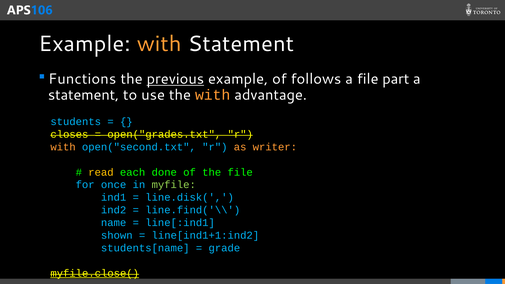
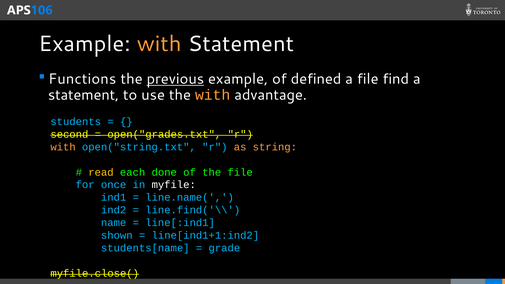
follows: follows -> defined (316, 79)
part: part -> find (396, 79)
closes: closes -> second (69, 134)
open("second.txt: open("second.txt -> open("string.txt (139, 147)
writer: writer -> string (275, 147)
myfile colour: light green -> white (174, 185)
line.disk(: line.disk( -> line.name( (190, 198)
myfile.close( underline: present -> none (95, 273)
